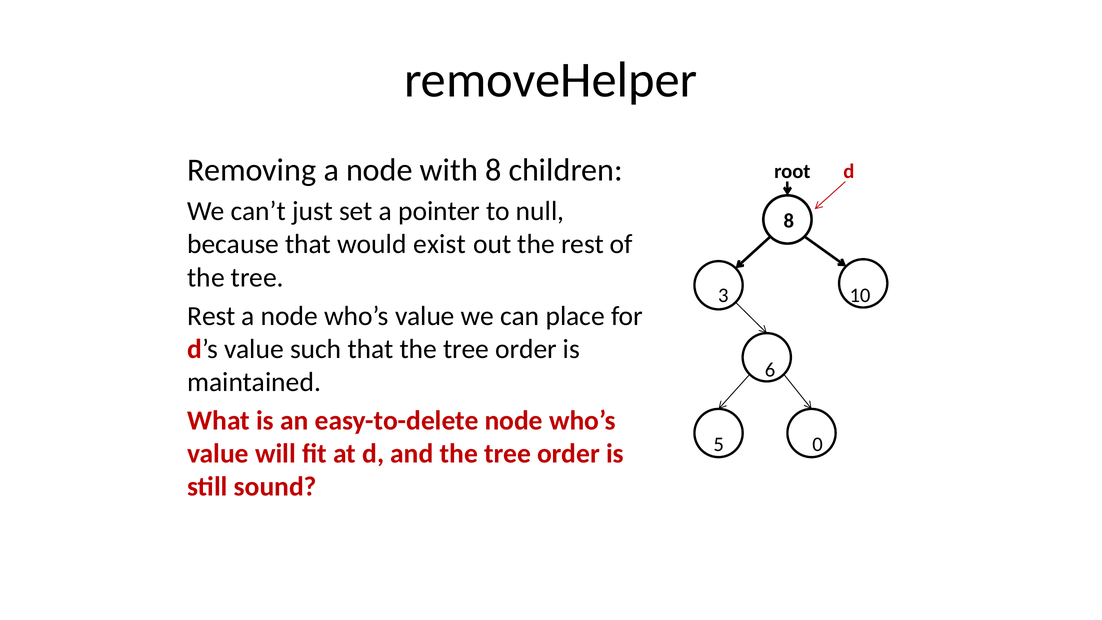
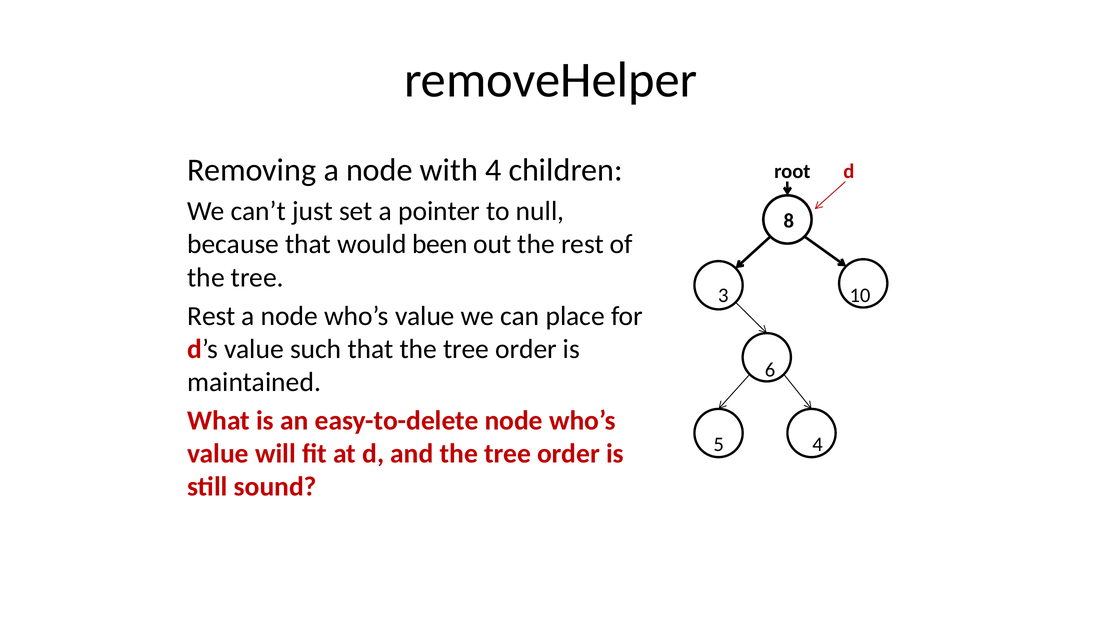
with 8: 8 -> 4 (493, 170)
exist: exist -> been (440, 244)
5 0: 0 -> 4 (818, 444)
